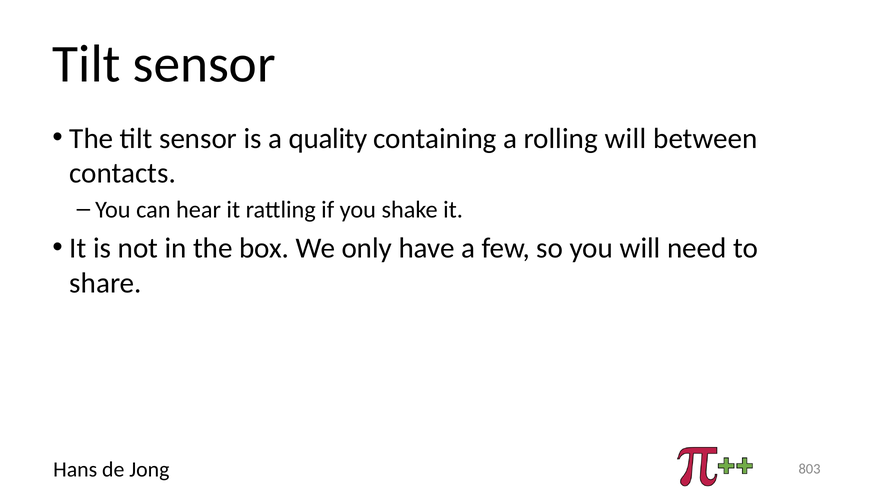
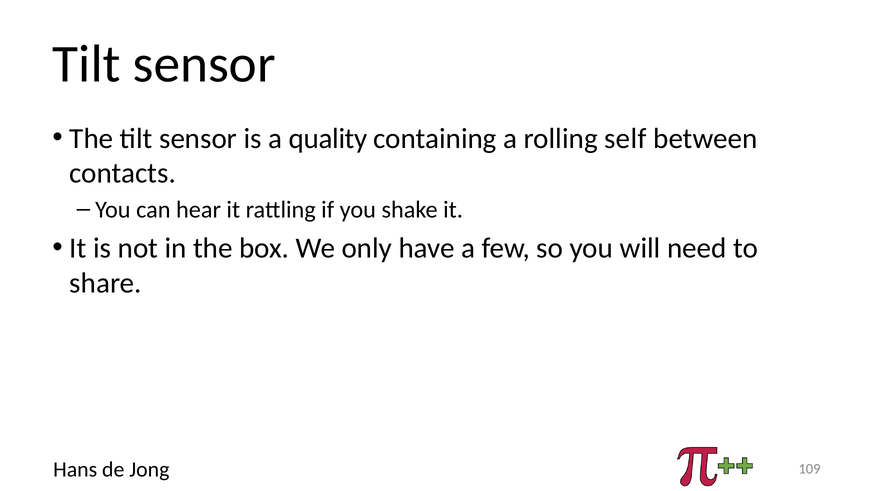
rolling will: will -> self (625, 138)
803: 803 -> 109 (810, 469)
